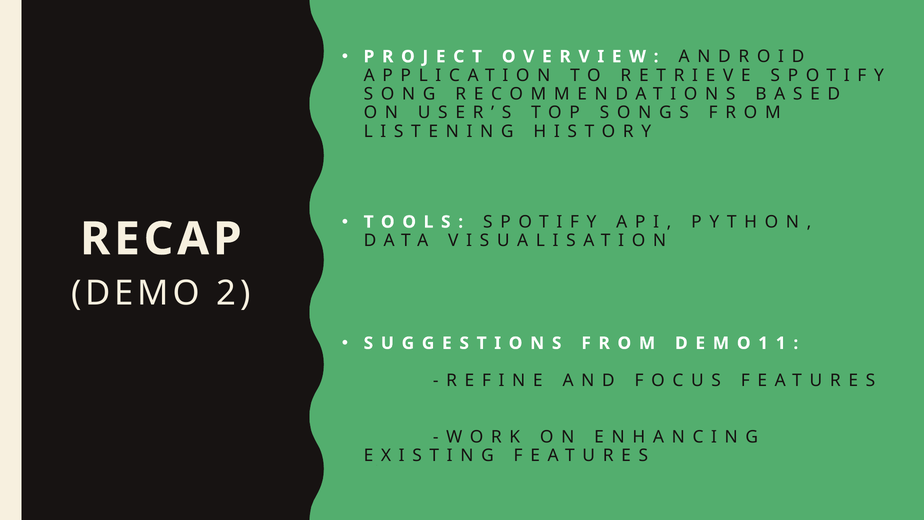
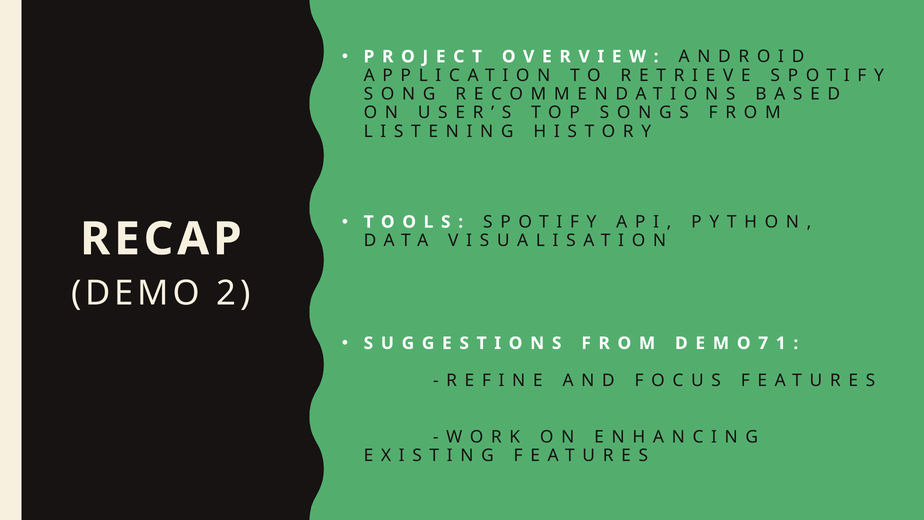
1: 1 -> 7 (763, 343)
